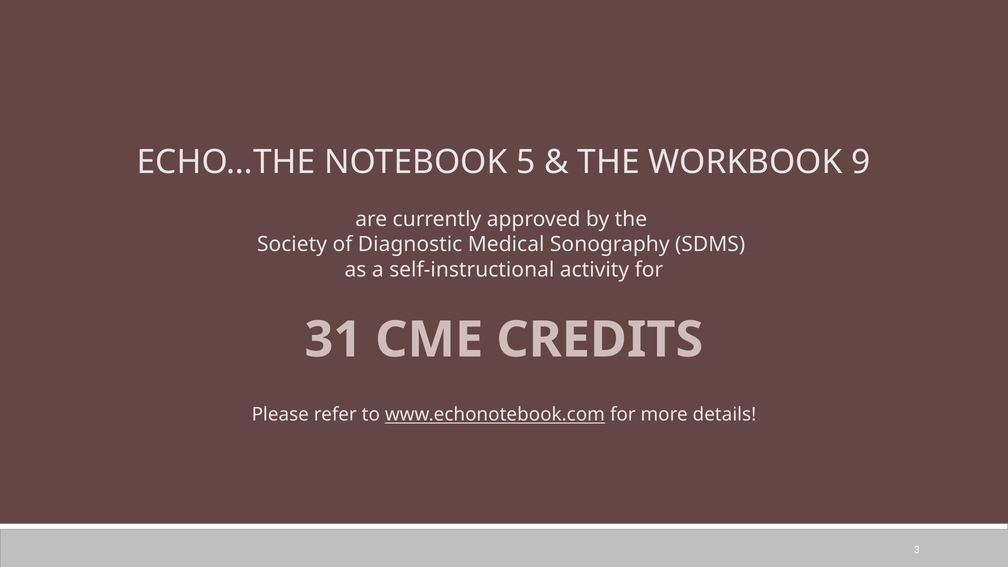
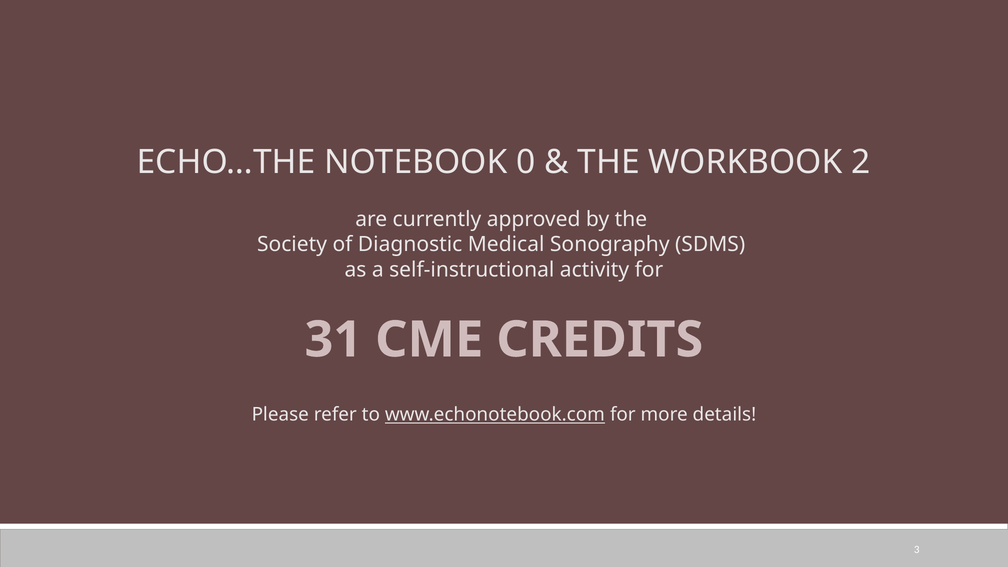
5: 5 -> 0 (526, 162)
9: 9 -> 2 (861, 162)
